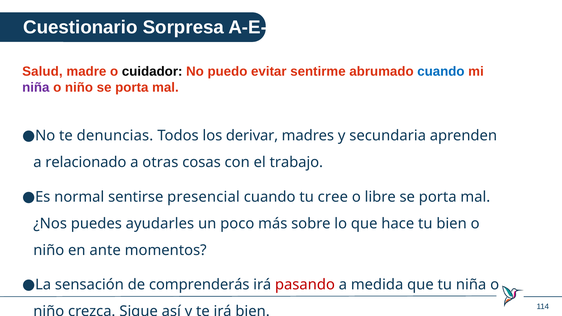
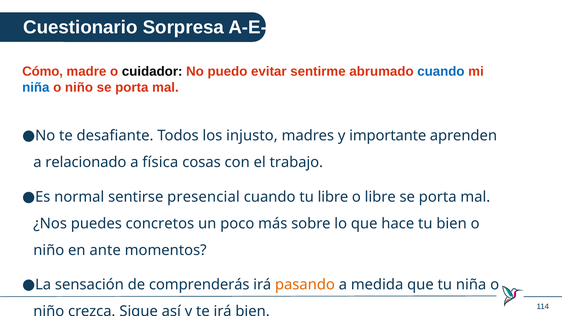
Salud: Salud -> Cómo (43, 71)
niña colour: purple -> blue (36, 87)
denuncias: denuncias -> desafiante (115, 136)
derivar: derivar -> injusto (252, 136)
secundaria: secundaria -> importante (388, 136)
otras: otras -> física (160, 162)
tu cree: cree -> libre (333, 197)
ayudarles: ayudarles -> concretos (160, 224)
pasando colour: red -> orange (305, 285)
